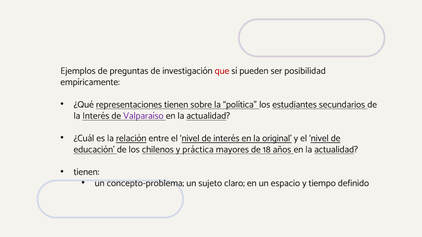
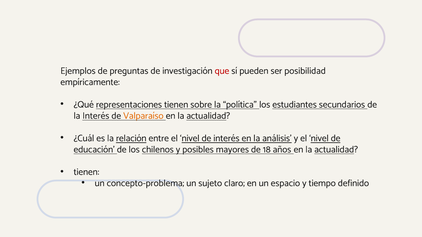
Valparaíso colour: purple -> orange (143, 116)
original: original -> análisis (277, 138)
práctica: práctica -> posibles (198, 150)
